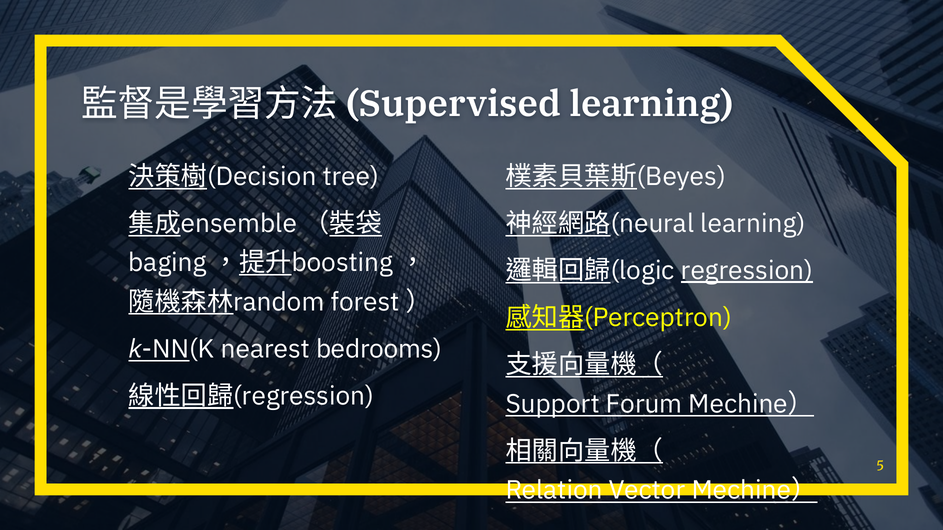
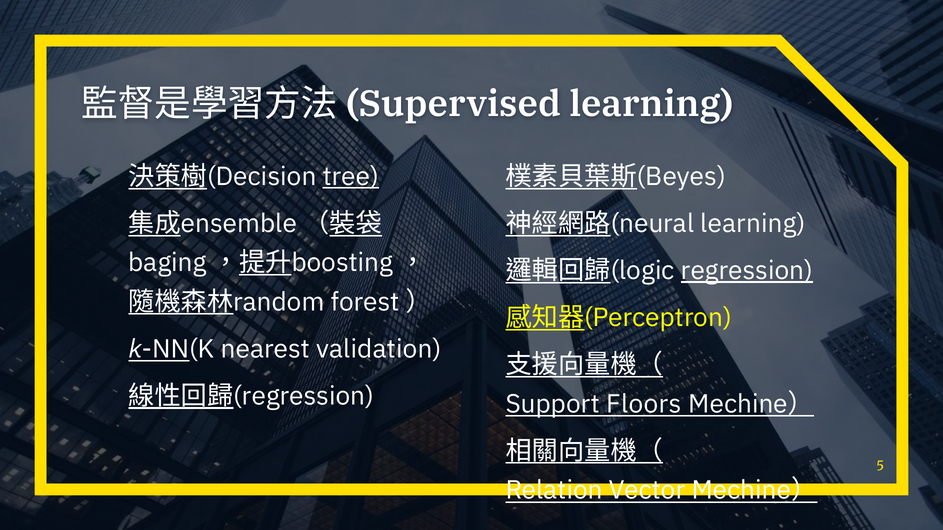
tree underline: none -> present (351, 177)
bedrooms: bedrooms -> validation (379, 349)
Forum: Forum -> Floors (644, 404)
